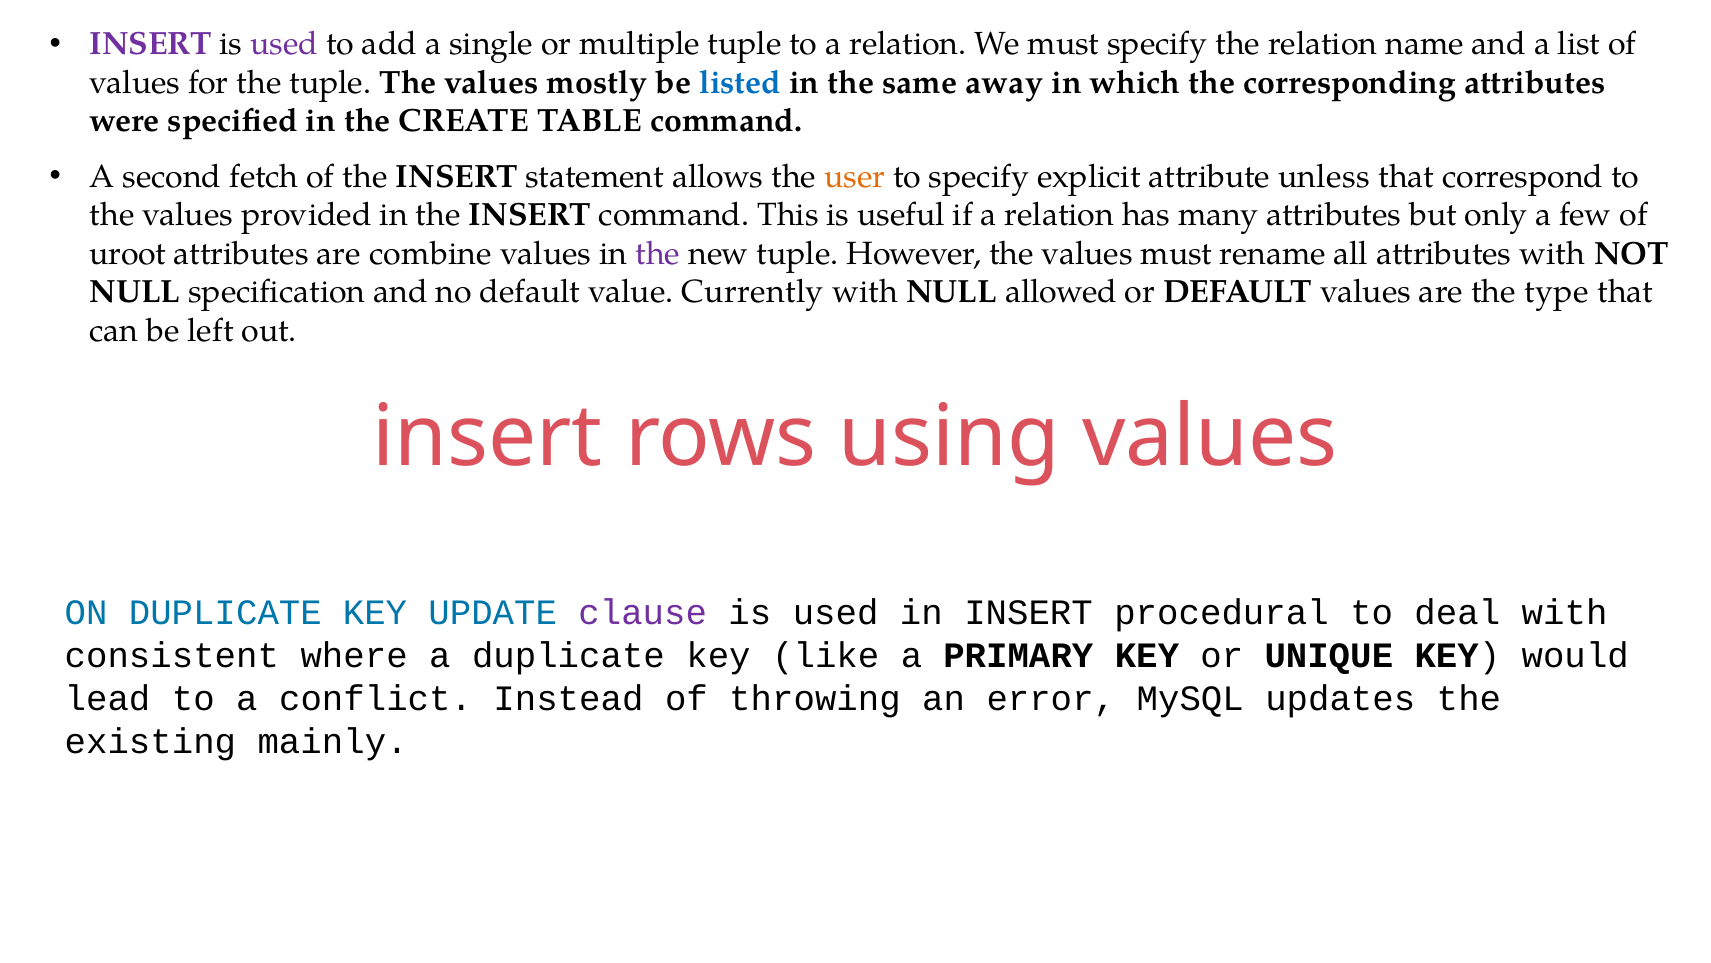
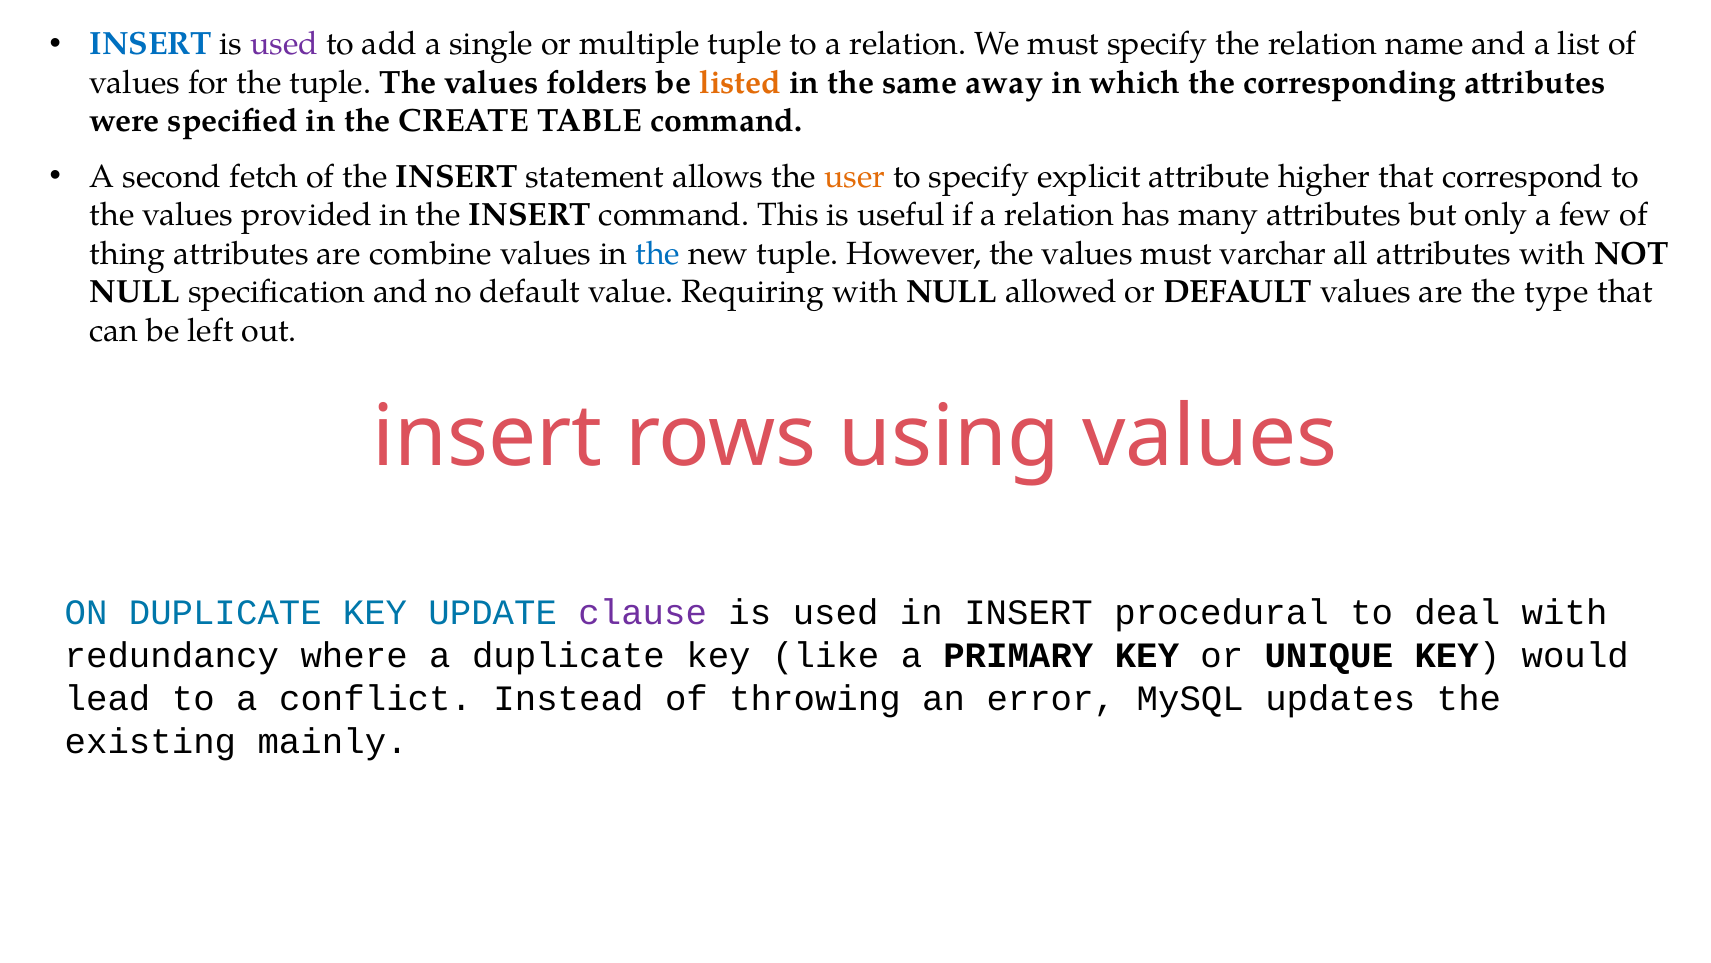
INSERT colour: purple -> blue (151, 44)
mostly: mostly -> folders (597, 83)
listed colour: blue -> orange (740, 83)
unless: unless -> higher (1324, 177)
uroot: uroot -> thing (127, 254)
the colour: purple -> blue (658, 254)
rename: rename -> varchar (1273, 254)
Currently: Currently -> Requiring (753, 292)
consistent: consistent -> redundancy (172, 655)
